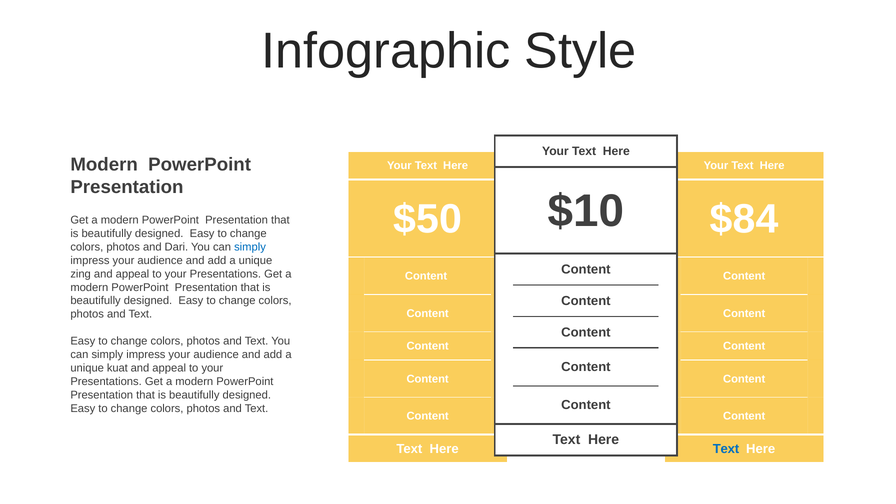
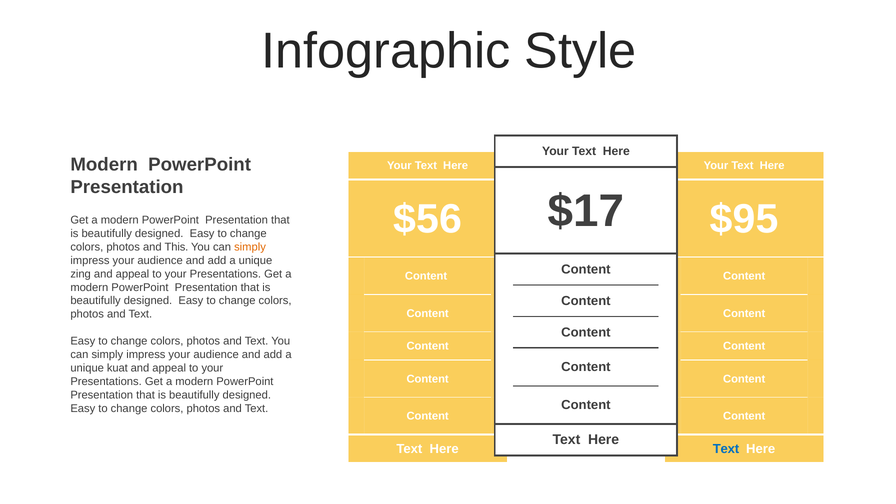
$10: $10 -> $17 (586, 211)
$50: $50 -> $56 (428, 219)
$84: $84 -> $95 (744, 219)
Dari: Dari -> This (176, 247)
simply colour: blue -> orange (250, 247)
